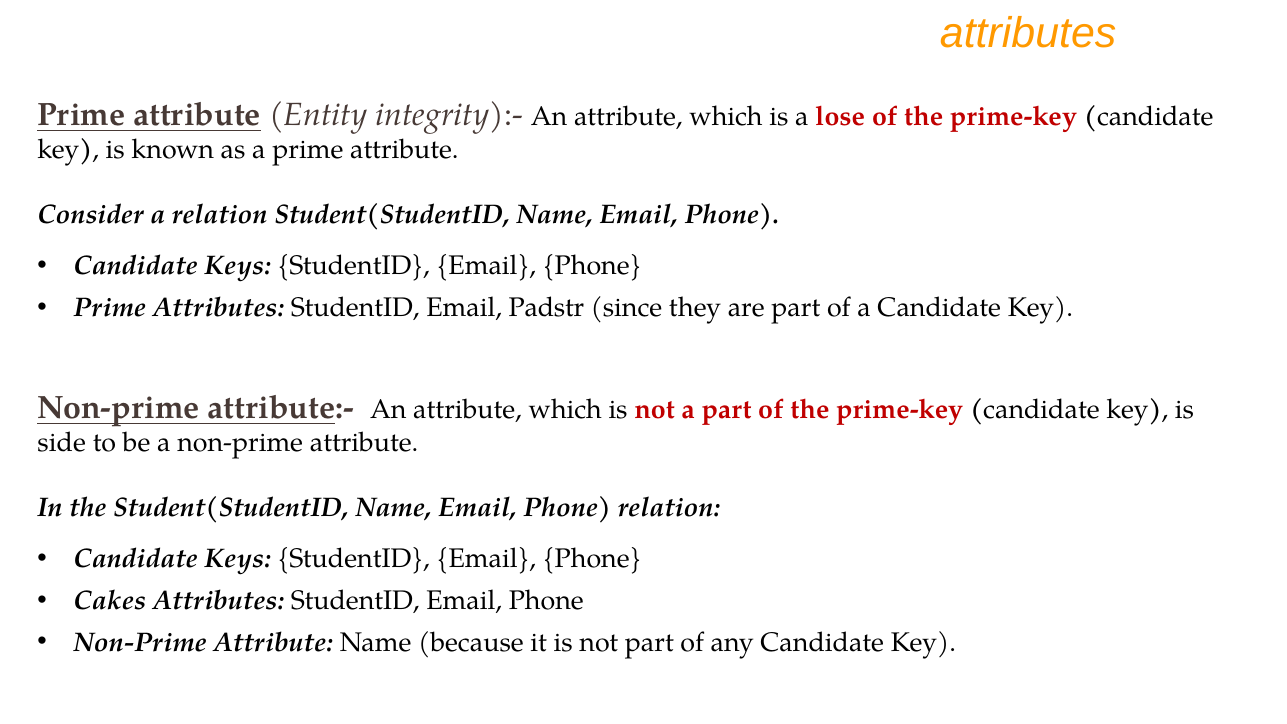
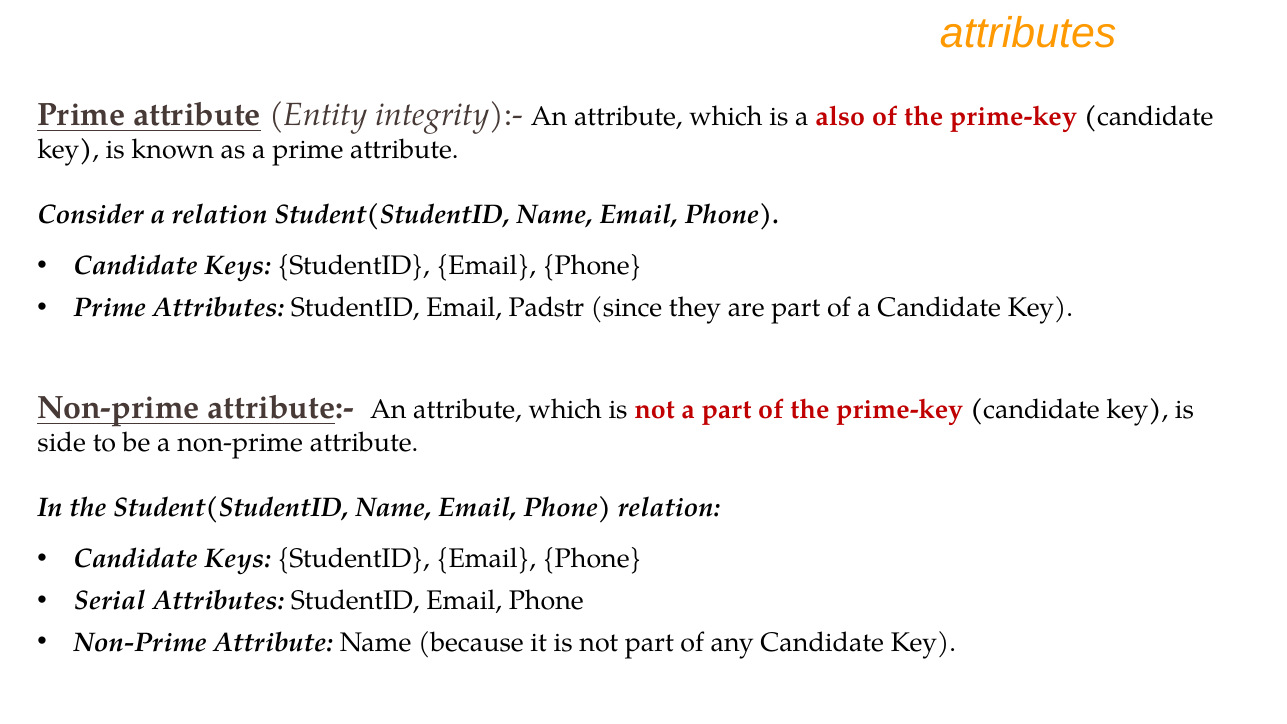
lose: lose -> also (840, 117)
Cakes: Cakes -> Serial (110, 601)
